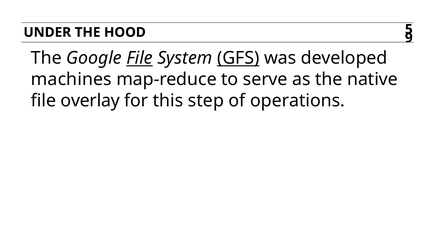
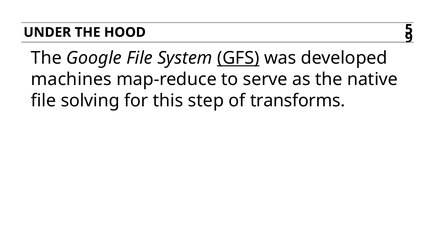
File underline: present -> none (140, 58)
overlay: overlay -> solving (90, 101)
operations: operations -> transforms (298, 101)
